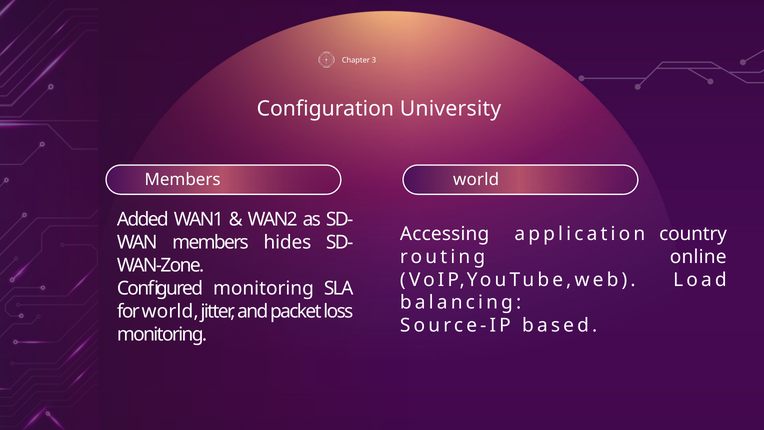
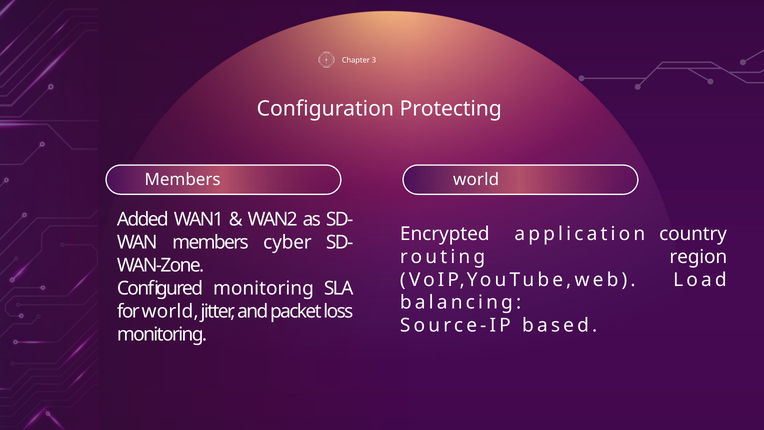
University: University -> Protecting (451, 109)
Accessing: Accessing -> Encrypted (445, 234)
hides: hides -> cyber (287, 242)
online: online -> region (698, 257)
